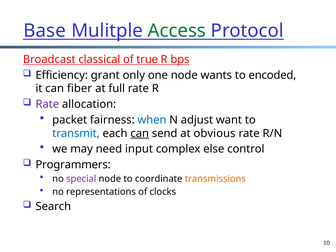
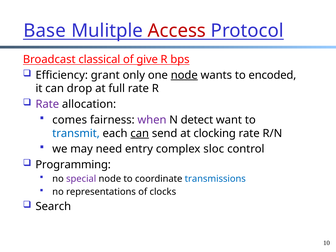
Access colour: green -> red (177, 31)
true: true -> give (147, 59)
node underline: none -> present (184, 75)
fiber: fiber -> drop (80, 89)
packet: packet -> comes (70, 120)
when colour: blue -> purple (152, 120)
adjust: adjust -> detect (197, 120)
obvious: obvious -> clocking (215, 133)
input: input -> entry (139, 149)
else: else -> sloc (214, 149)
Programmers: Programmers -> Programming (73, 165)
transmissions colour: orange -> blue (215, 179)
